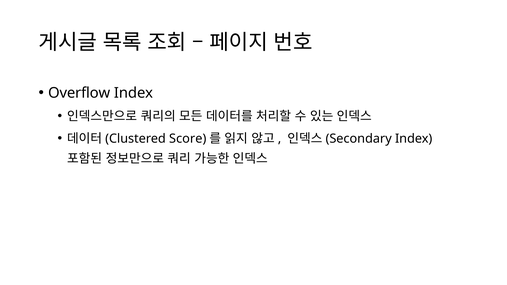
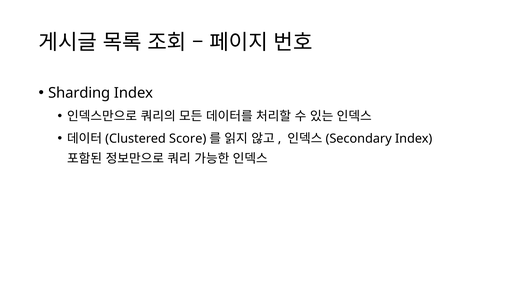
Overflow: Overflow -> Sharding (79, 93)
